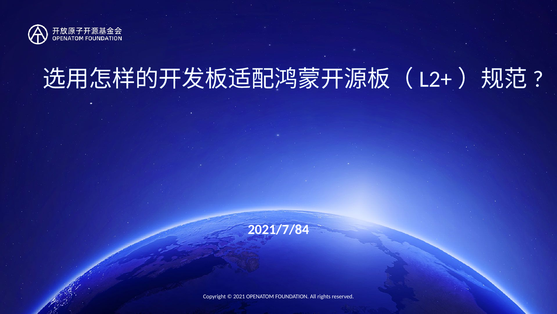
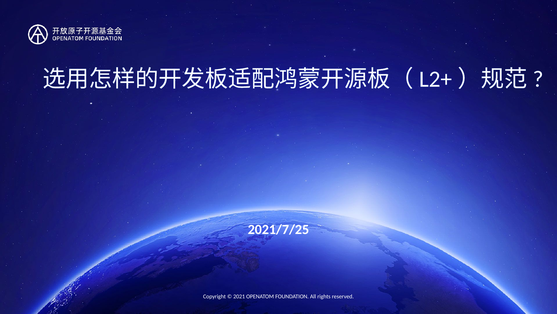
2021/7/84: 2021/7/84 -> 2021/7/25 (278, 229)
